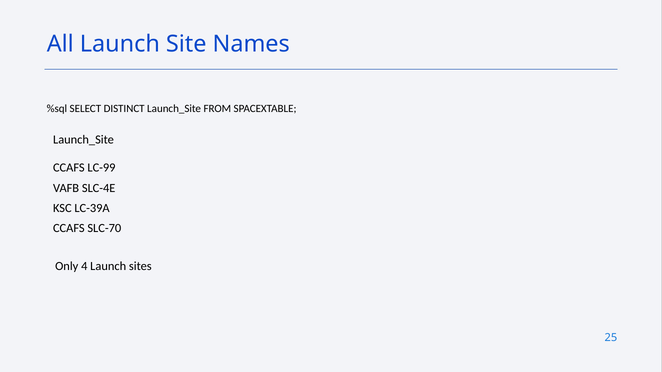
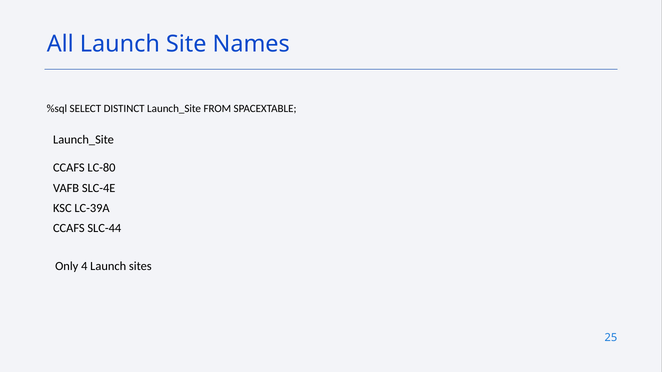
LC-99: LC-99 -> LC-80 (101, 168)
SLC-70: SLC-70 -> SLC-44 (104, 228)
